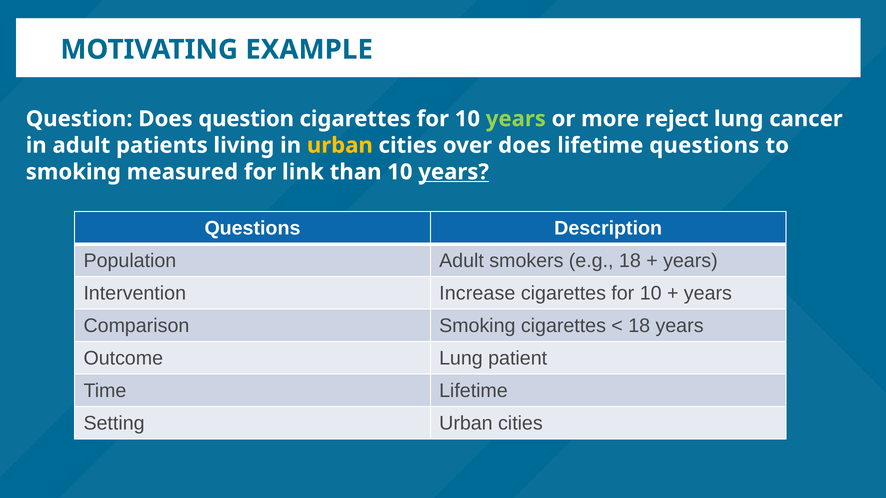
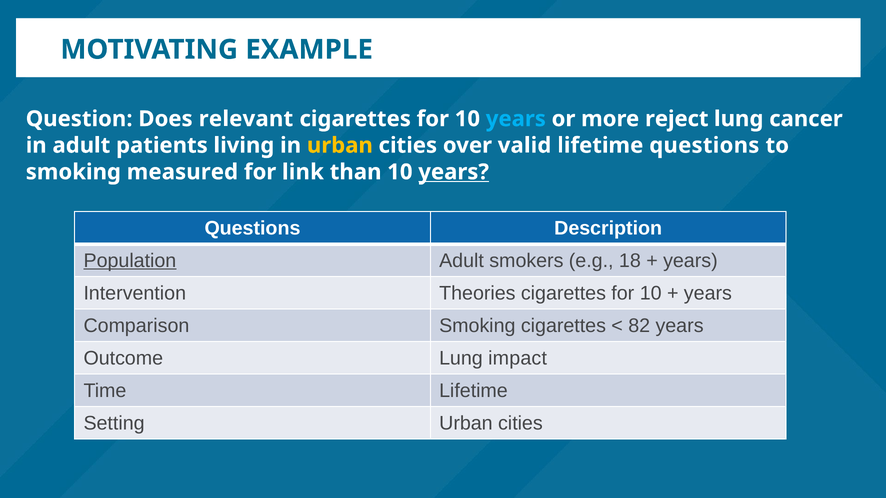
Does question: question -> relevant (246, 119)
years colour: light green -> light blue (516, 119)
over does: does -> valid (525, 146)
Population underline: none -> present (130, 261)
Increase: Increase -> Theories (477, 293)
18: 18 -> 82 (639, 326)
patient: patient -> impact (518, 358)
